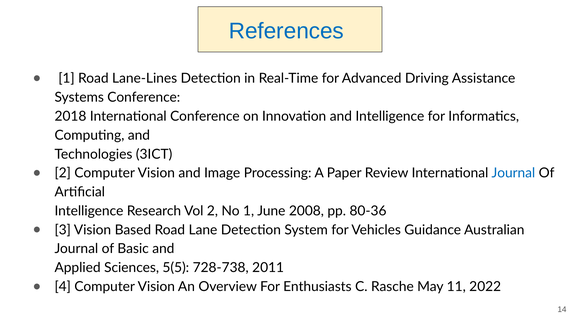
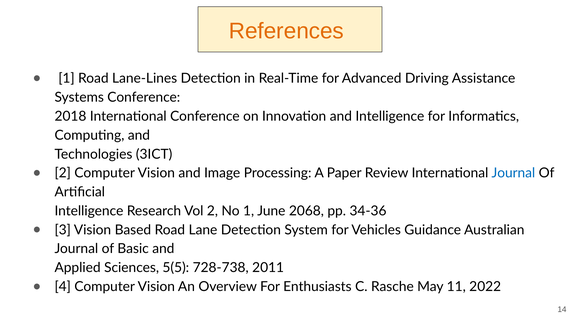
References colour: blue -> orange (286, 31)
2008: 2008 -> 2068 (306, 210)
80-36: 80-36 -> 34-36 (368, 210)
